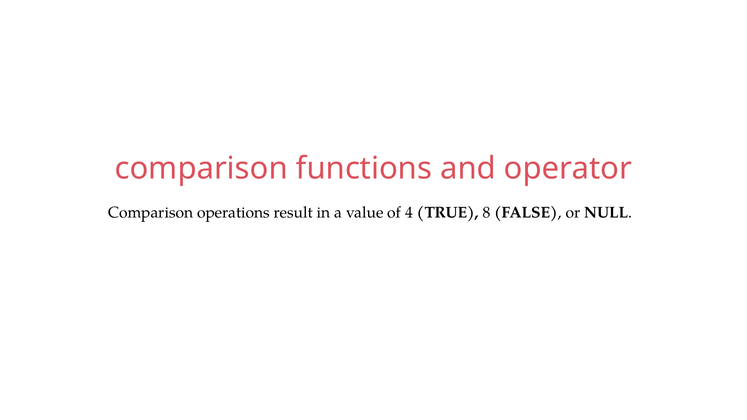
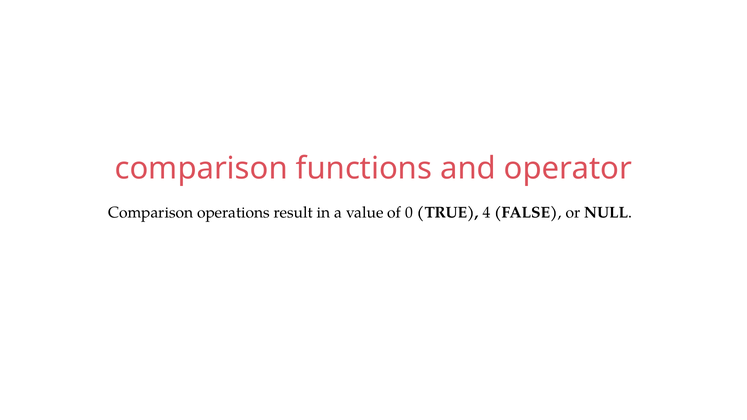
4: 4 -> 0 (409, 213)
8: 8 -> 4 (487, 213)
